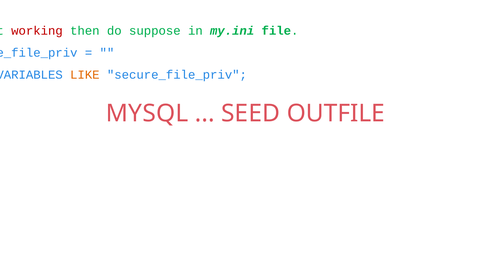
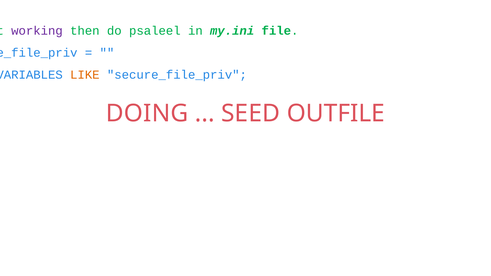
working colour: red -> purple (37, 31)
suppose: suppose -> psaleel (155, 31)
MYSQL: MYSQL -> DOING (147, 113)
